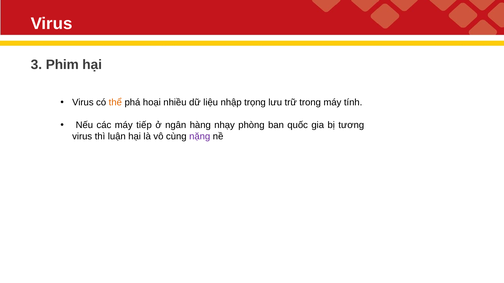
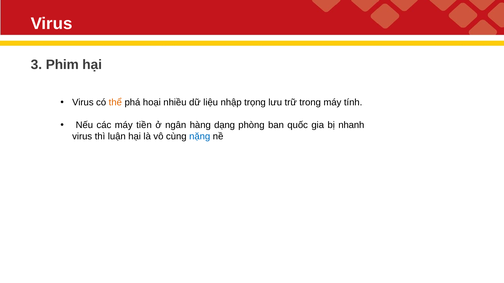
tiếp: tiếp -> tiền (144, 125)
nhạy: nhạy -> dạng (225, 125)
tương: tương -> nhanh (351, 125)
nặng colour: purple -> blue (200, 137)
